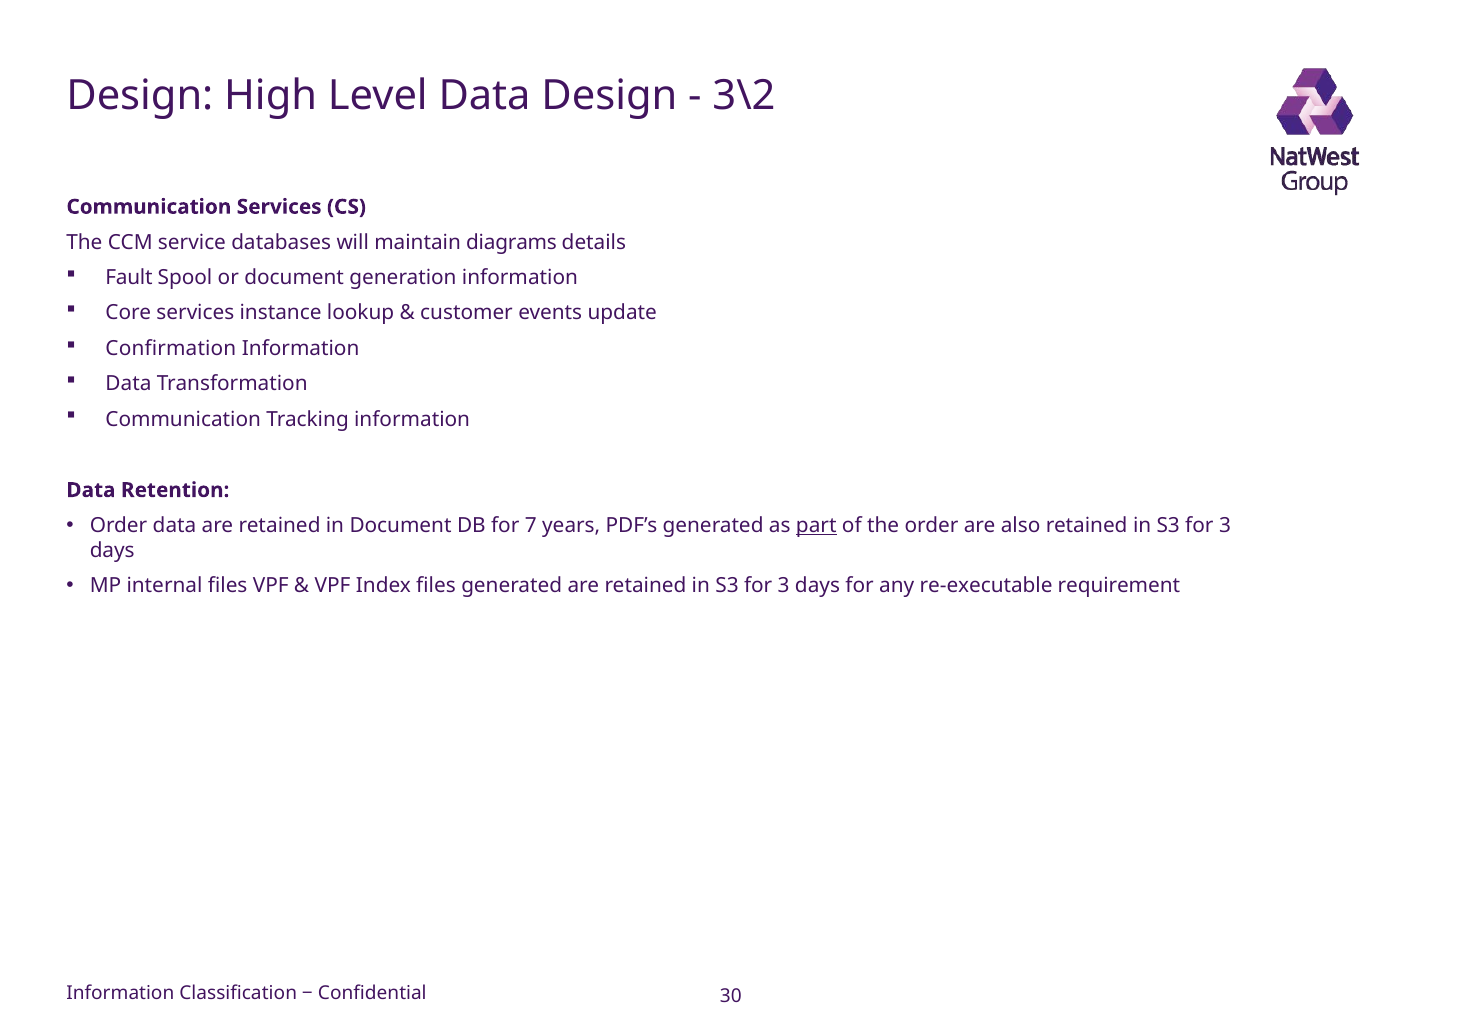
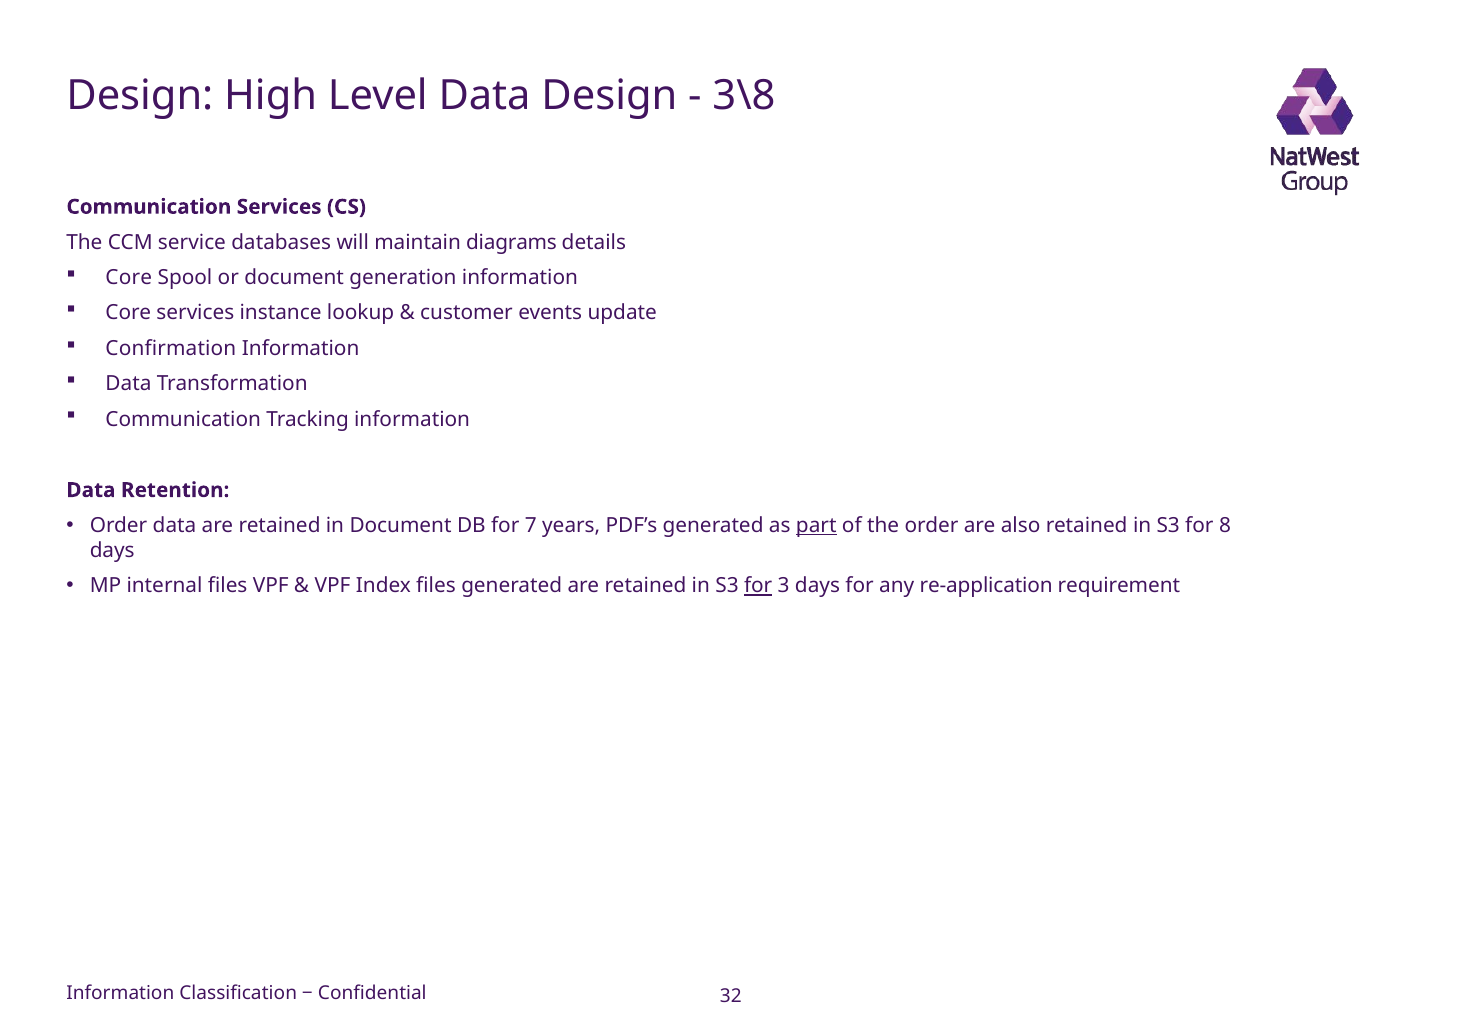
3\2: 3\2 -> 3\8 (744, 96)
Fault: Fault -> Core (129, 278)
3: 3 -> 8 (1225, 526)
for underline: none -> present (758, 586)
re-executable: re-executable -> re-application (986, 586)
30: 30 -> 32 (731, 996)
